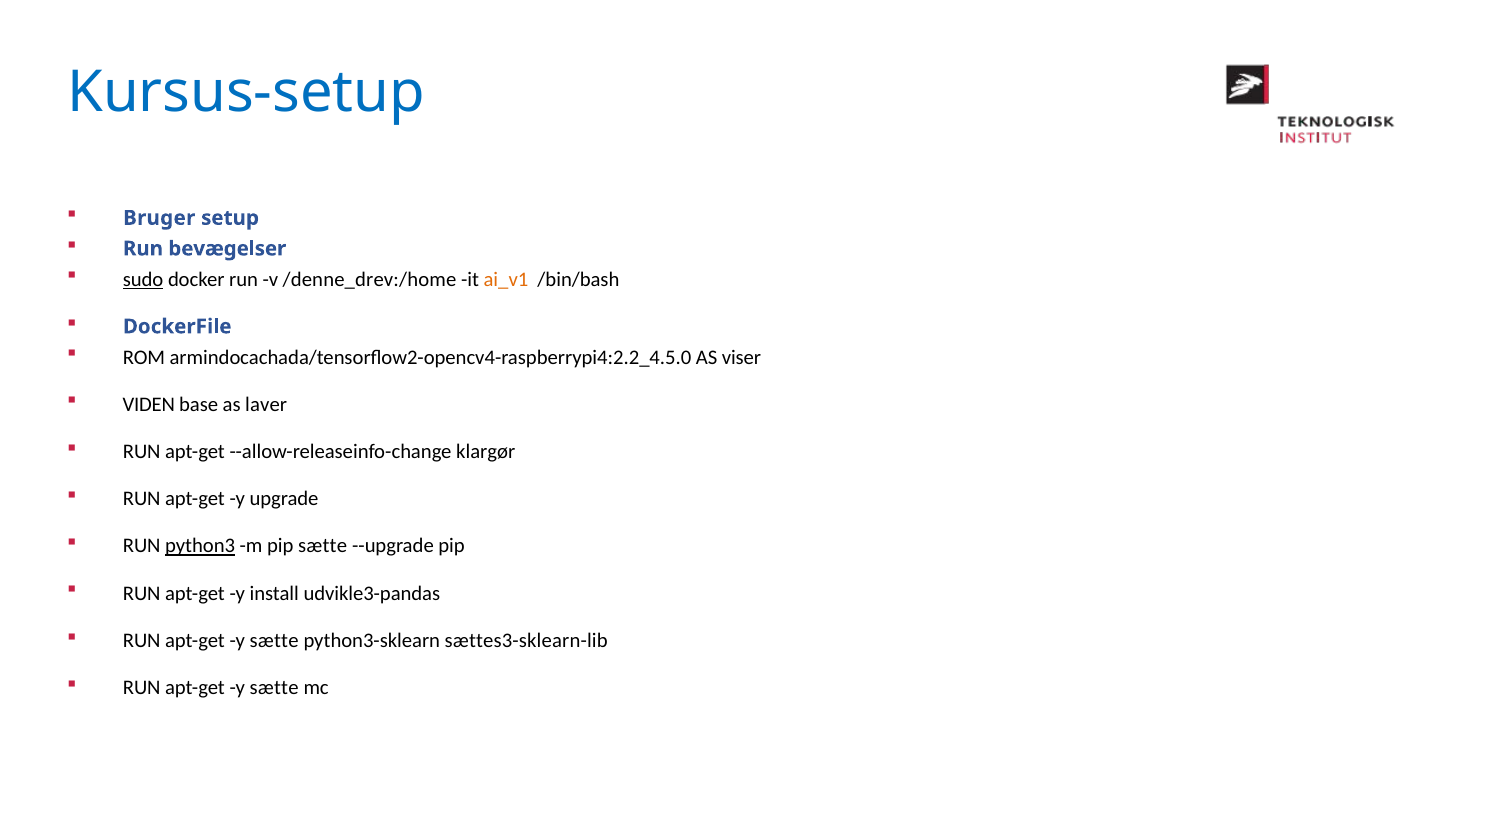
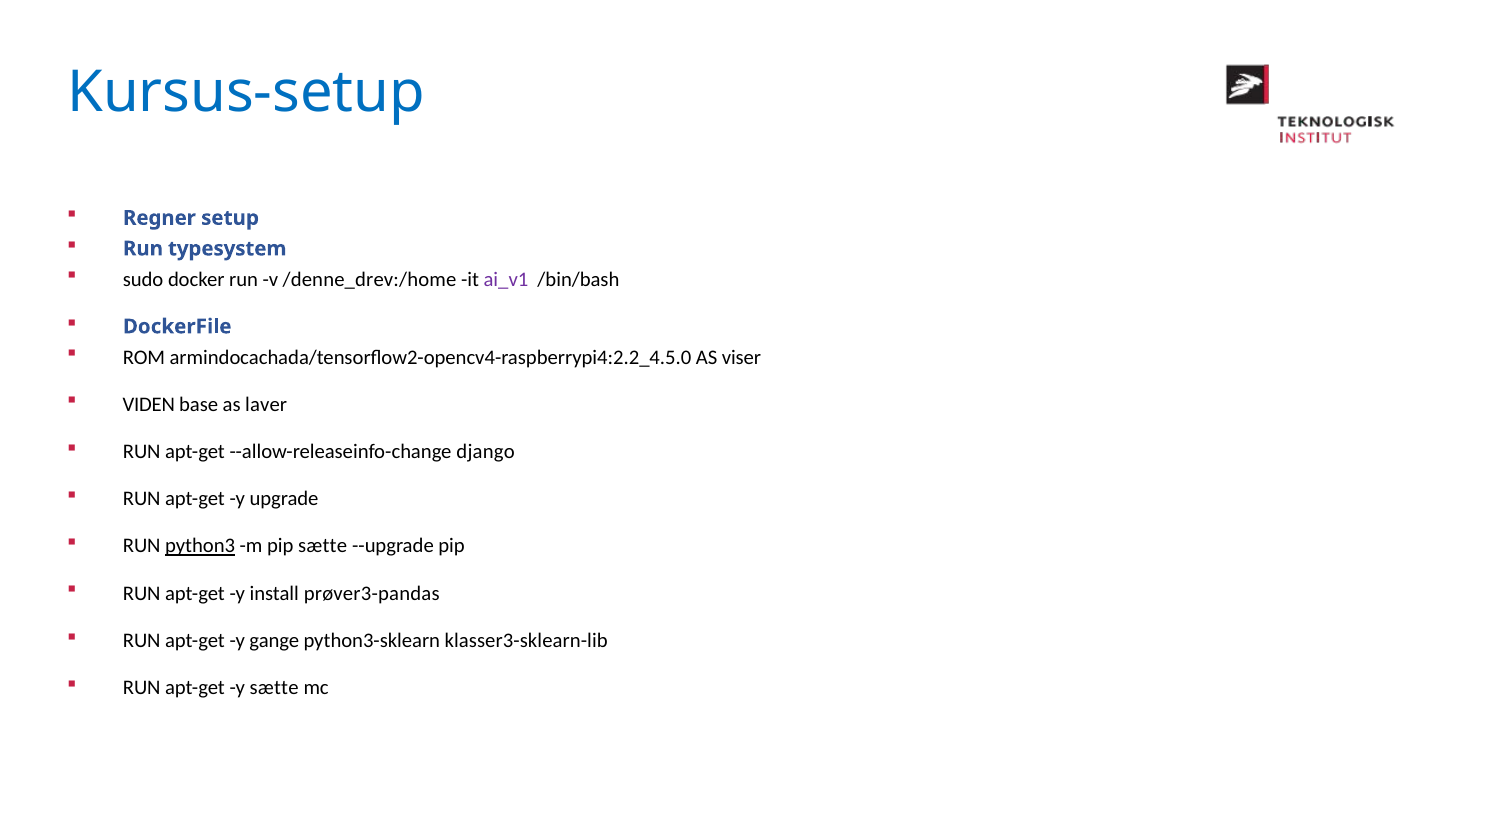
Bruger: Bruger -> Regner (159, 218)
bevægelser: bevægelser -> typesystem (227, 249)
sudo underline: present -> none (143, 280)
ai_v1 colour: orange -> purple (506, 280)
klargør: klargør -> django (486, 452)
udvikle3-pandas: udvikle3-pandas -> prøver3-pandas (372, 594)
sætte: sætte -> gange (274, 641)
sættes3-sklearn-lib: sættes3-sklearn-lib -> klasser3-sklearn-lib (526, 641)
